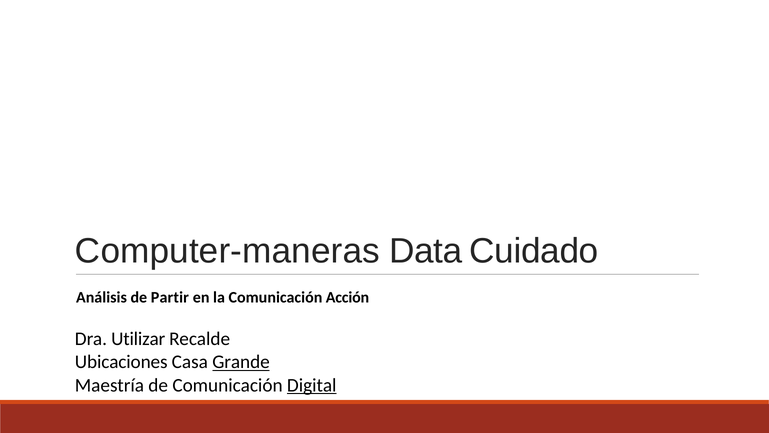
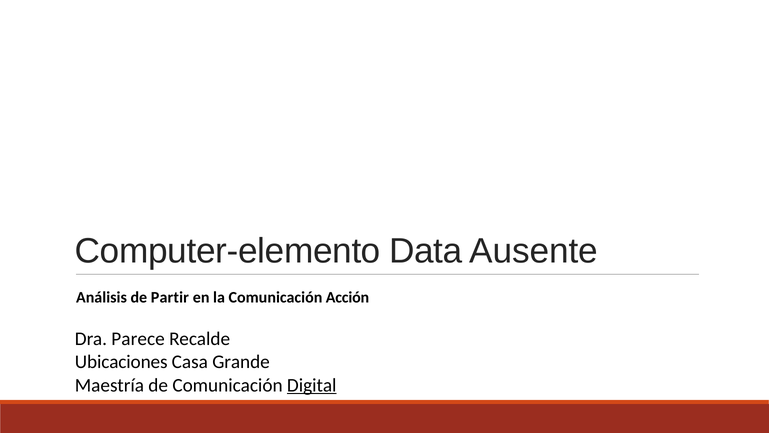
Computer-maneras: Computer-maneras -> Computer-elemento (228, 251)
Cuidado: Cuidado -> Ausente (534, 251)
Utilizar: Utilizar -> Parece (138, 339)
Grande underline: present -> none (241, 362)
